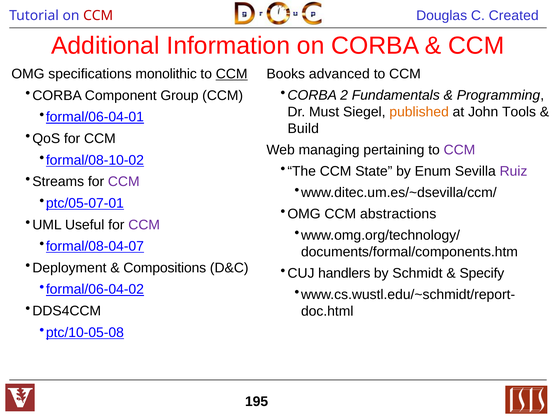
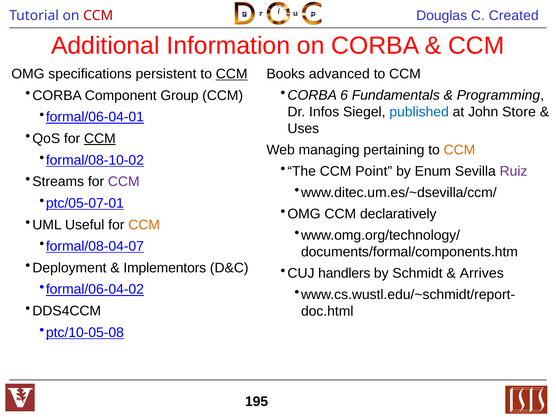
monolithic: monolithic -> persistent (166, 74)
2: 2 -> 6 (344, 95)
Must: Must -> Infos (324, 112)
published colour: orange -> blue (419, 112)
Tools: Tools -> Store (519, 112)
Build: Build -> Uses (303, 129)
CCM underline: none -> present (100, 139)
CCM colour: purple -> orange (459, 150)
State: State -> Point (374, 171)
abstractions: abstractions -> declaratively (398, 214)
CCM colour: purple -> orange (144, 225)
Compositions: Compositions -> Implementors (165, 268)
Specify: Specify -> Arrives (482, 273)
